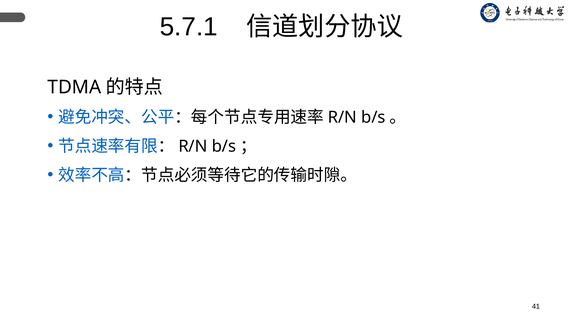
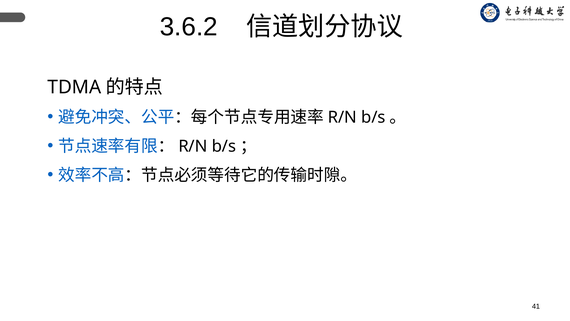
5.7.1: 5.7.1 -> 3.6.2 (189, 27)
